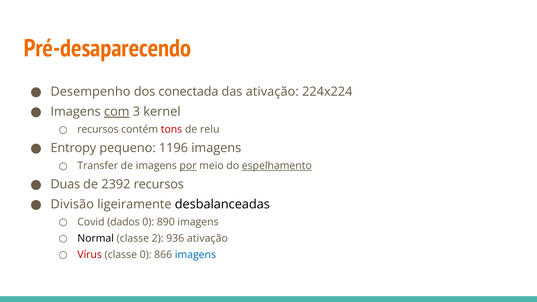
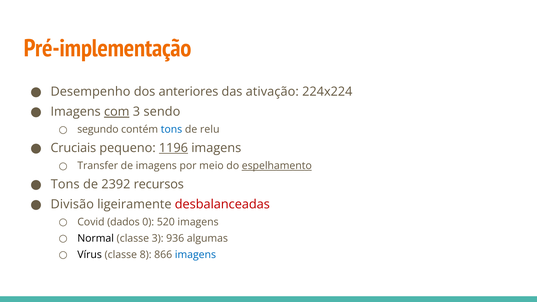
Pré-desaparecendo: Pré-desaparecendo -> Pré-implementação (107, 48)
conectada: conectada -> anteriores (188, 92)
kernel: kernel -> sendo (162, 112)
recursos: recursos -> segundo (98, 130)
tons colour: red -> blue (172, 130)
Entropy: Entropy -> Cruciais (73, 148)
1196 underline: none -> present (173, 148)
por underline: present -> none (188, 166)
Duas: Duas -> Tons (65, 184)
desbalanceadas colour: black -> red (222, 204)
890: 890 -> 520 (166, 222)
classe 2: 2 -> 3 (158, 238)
936 ativação: ativação -> algumas (207, 238)
Vírus colour: red -> black (90, 255)
classe 0: 0 -> 8 (146, 255)
